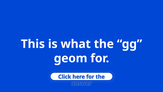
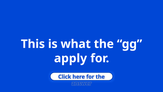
geom: geom -> apply (71, 58)
